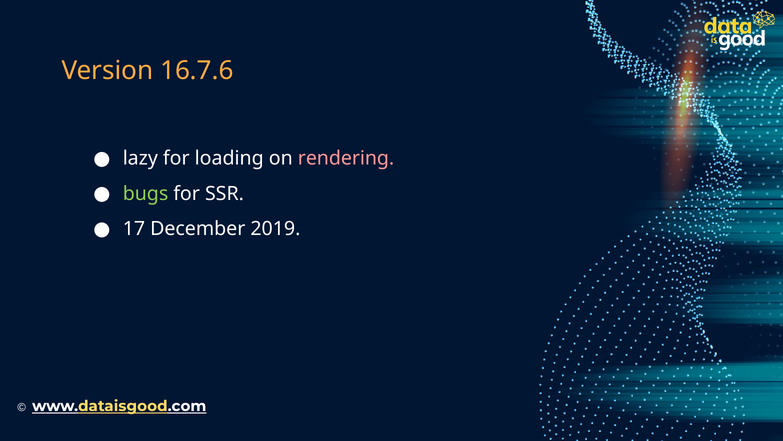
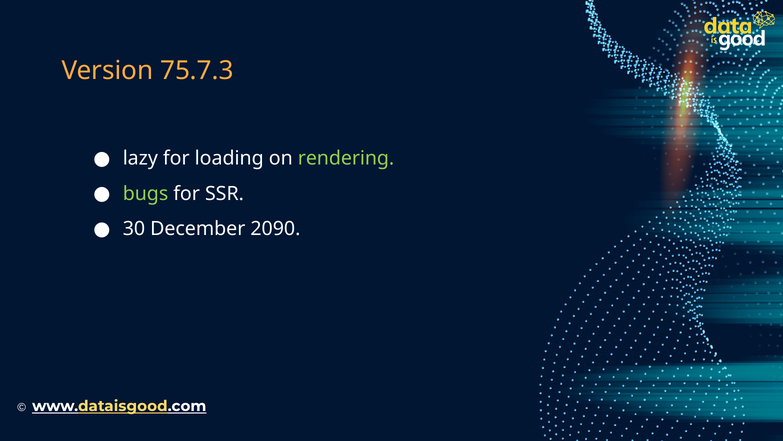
16.7.6: 16.7.6 -> 75.7.3 (197, 71)
rendering colour: pink -> light green (346, 158)
17: 17 -> 30 (134, 229)
2019: 2019 -> 2090 (275, 229)
